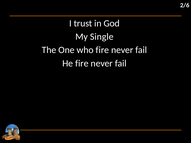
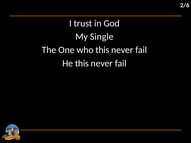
who fire: fire -> this (102, 50)
He fire: fire -> this (82, 63)
